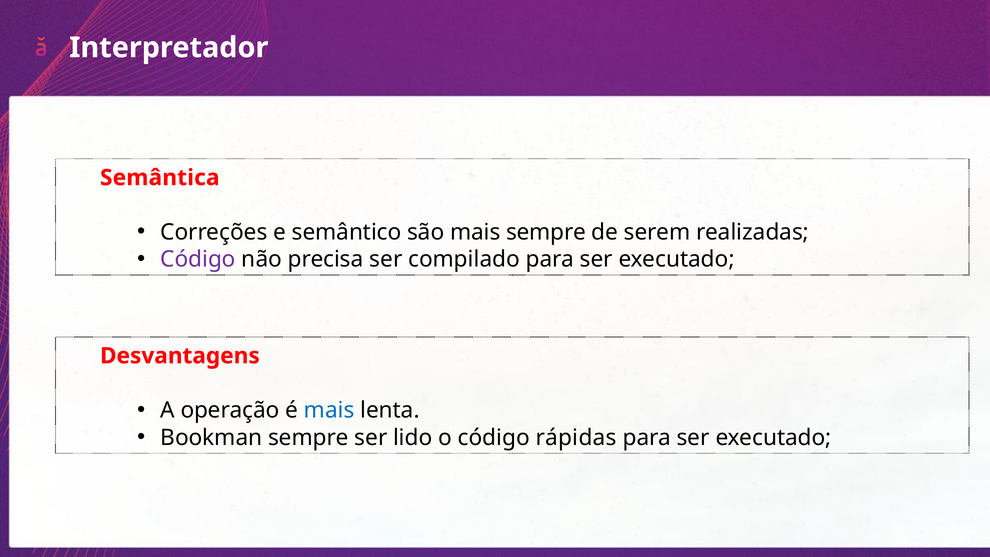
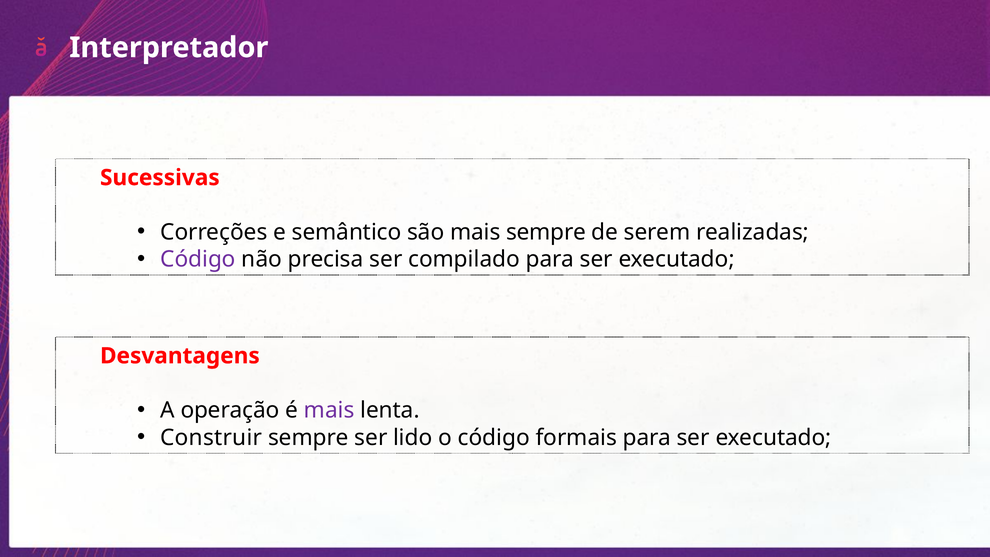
Semântica: Semântica -> Sucessivas (160, 178)
mais colour: blue -> purple (329, 410)
Bookman: Bookman -> Construir (211, 437)
rápidas: rápidas -> formais (576, 437)
